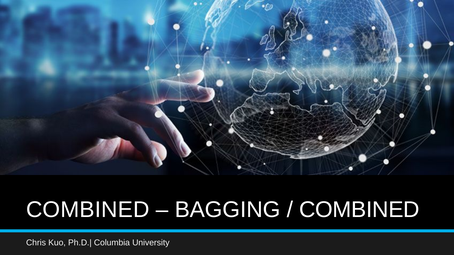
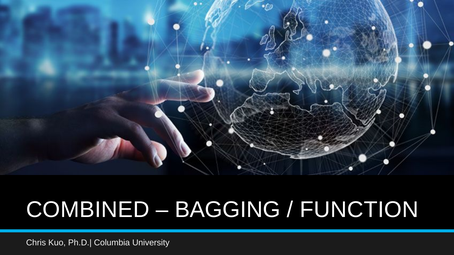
COMBINED: COMBINED -> FUNCTION (359, 210)
